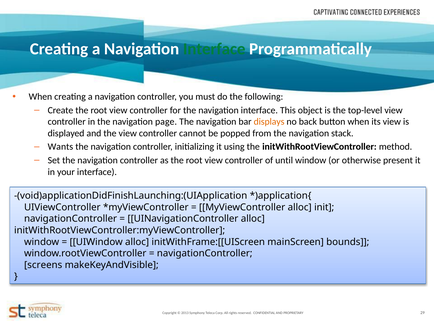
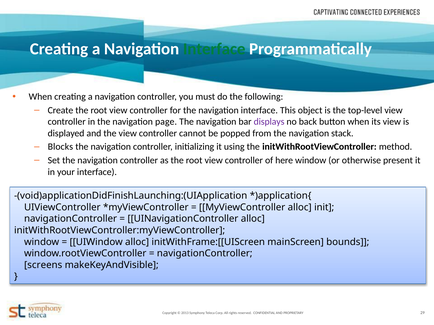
displays colour: orange -> purple (269, 122)
Wants: Wants -> Blocks (60, 147)
until: until -> here (284, 161)
